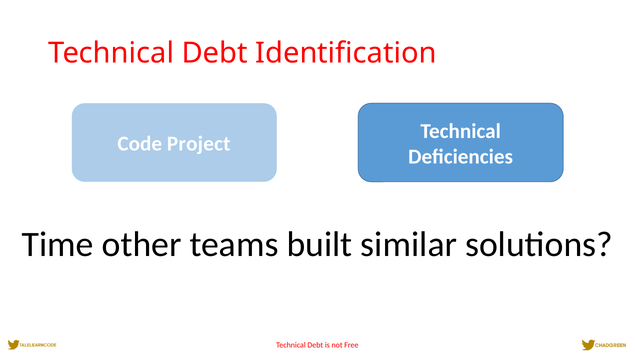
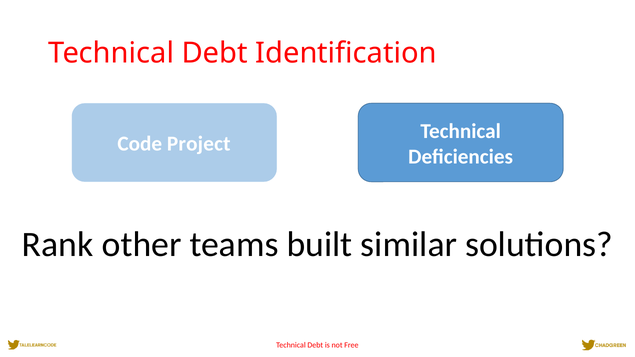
Time: Time -> Rank (58, 245)
